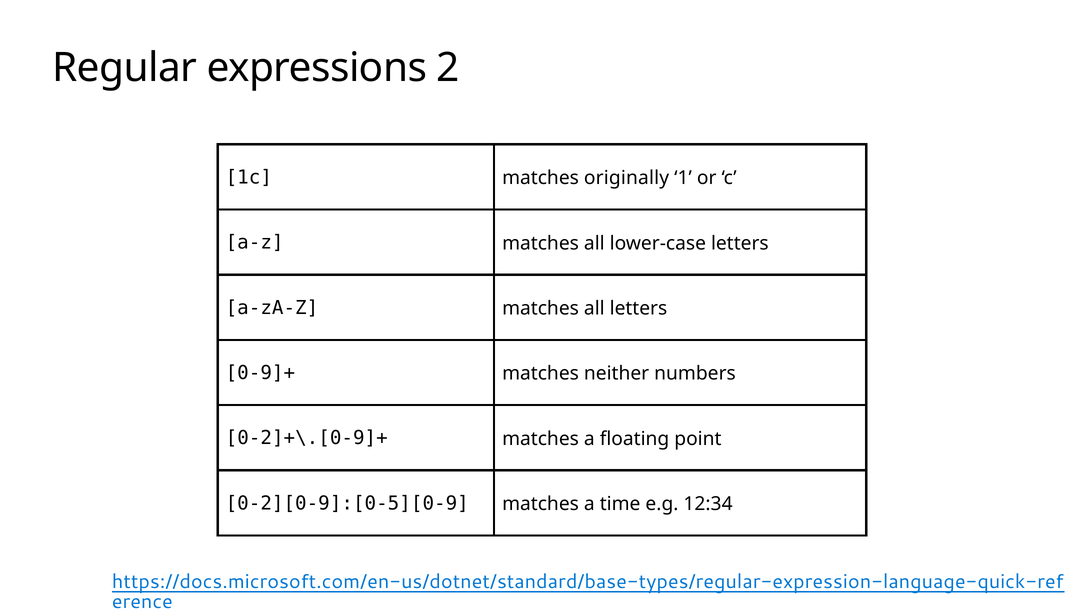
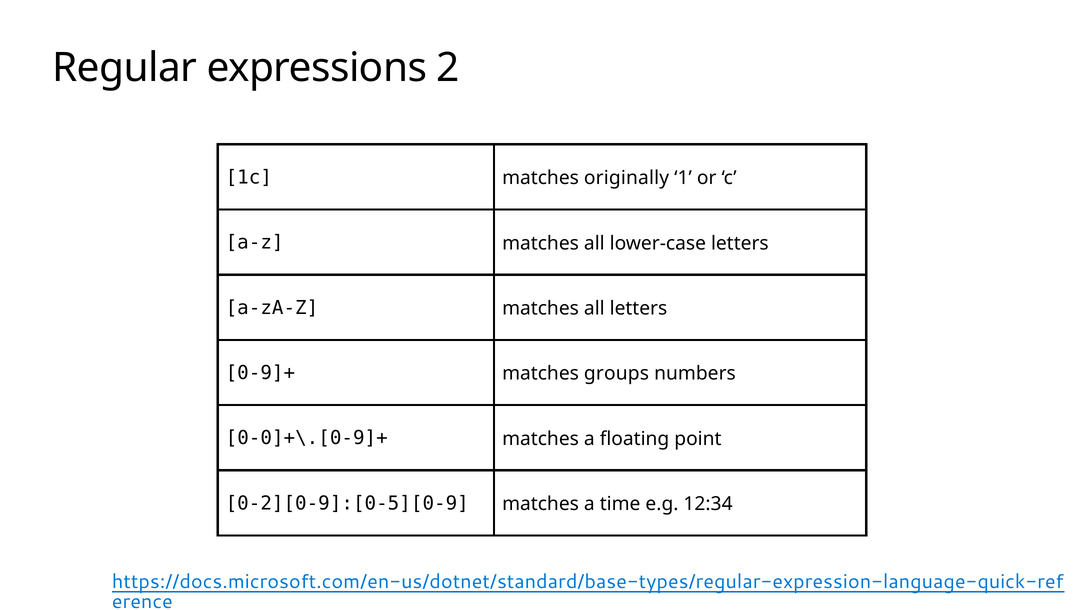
neither: neither -> groups (616, 373)
0-2]+\.[0-9]+: 0-2]+\.[0-9]+ -> 0-0]+\.[0-9]+ (307, 438)
